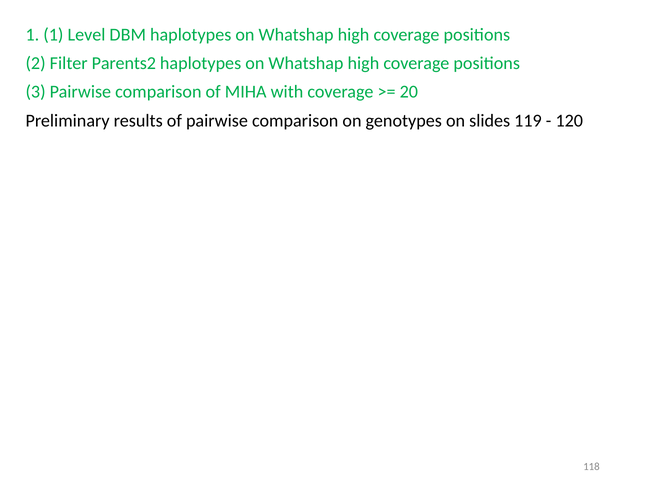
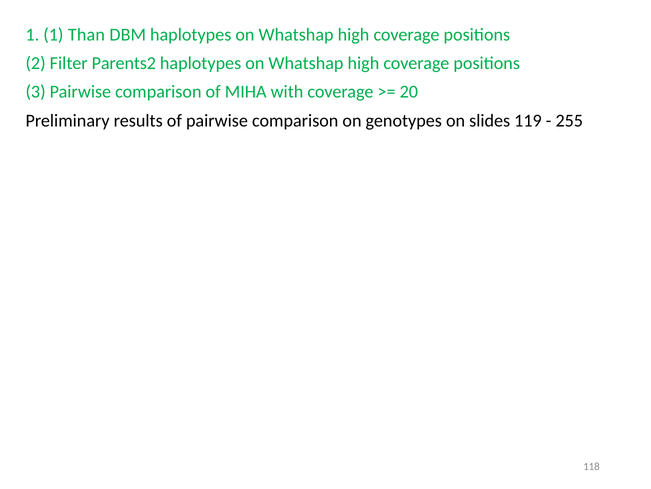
Level: Level -> Than (86, 35)
120: 120 -> 255 (569, 120)
